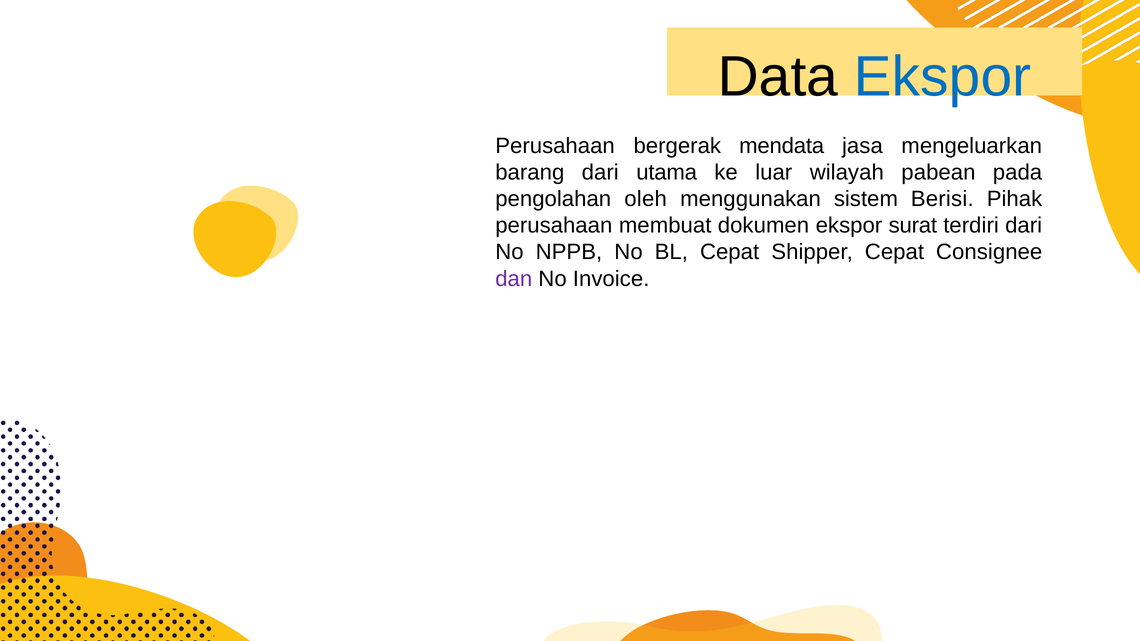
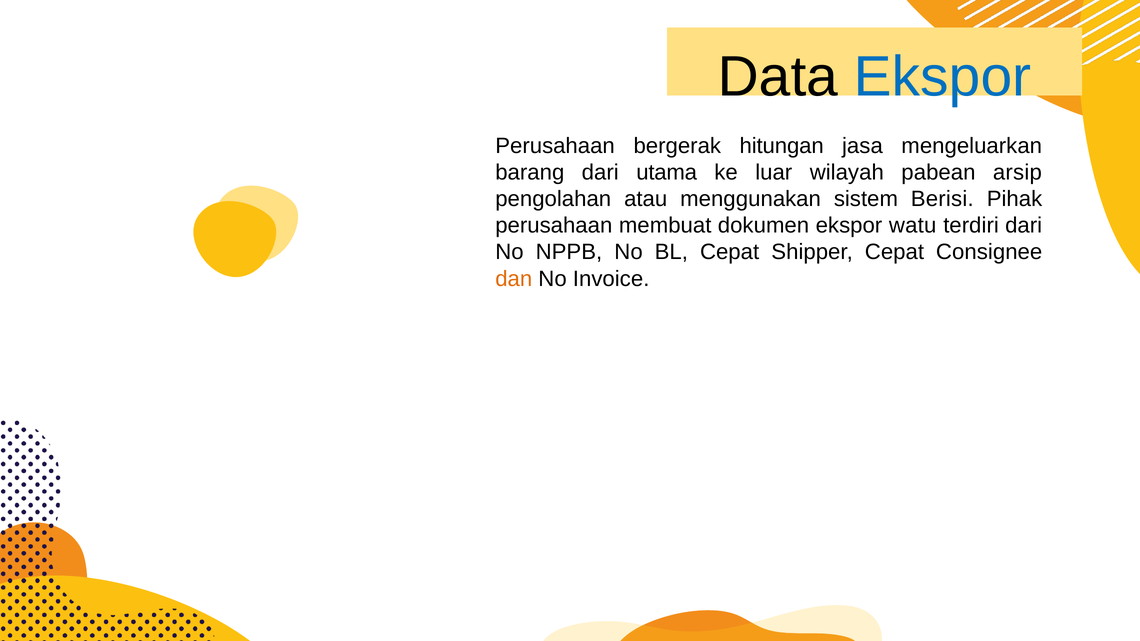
mendata: mendata -> hitungan (782, 146)
pada: pada -> arsip (1017, 172)
oleh: oleh -> atau (646, 199)
surat: surat -> watu (913, 226)
dan colour: purple -> orange (514, 279)
